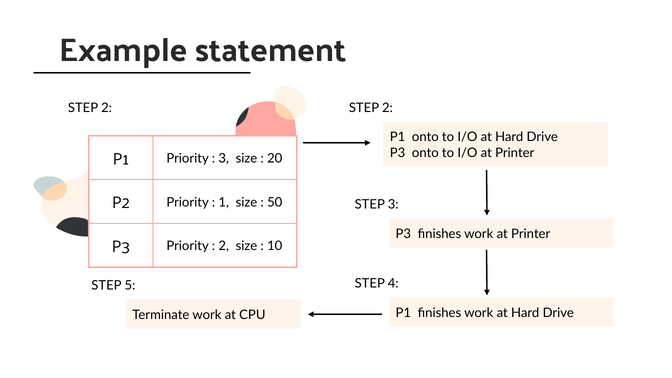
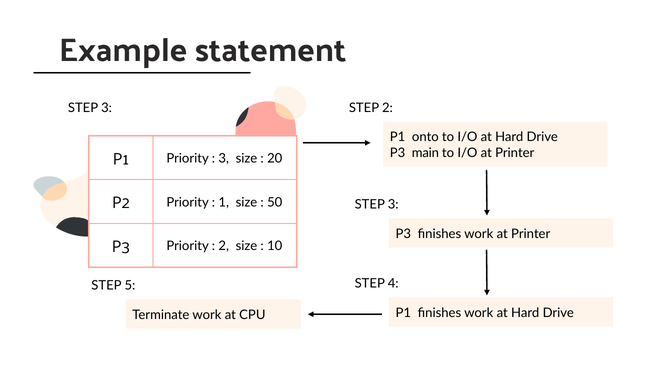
2: 2 -> 3 (107, 108)
P3 onto: onto -> main (425, 153)
